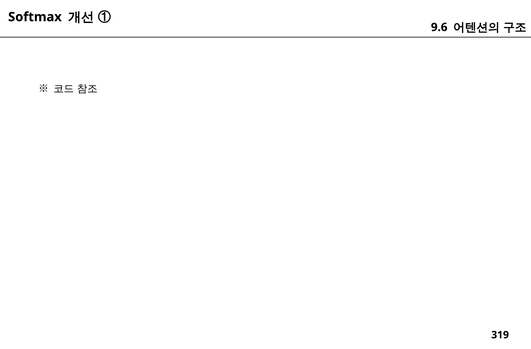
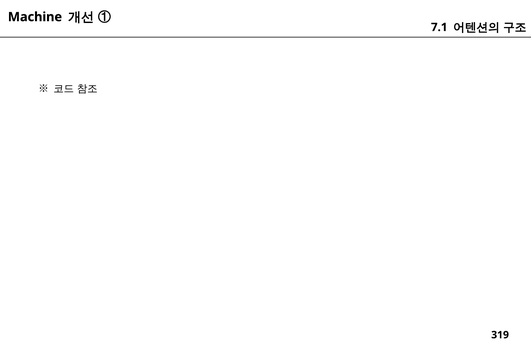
Softmax: Softmax -> Machine (35, 17)
9.6: 9.6 -> 7.1 (439, 27)
